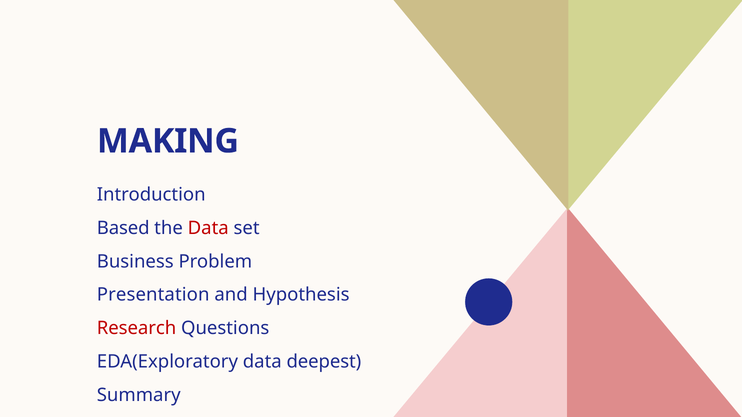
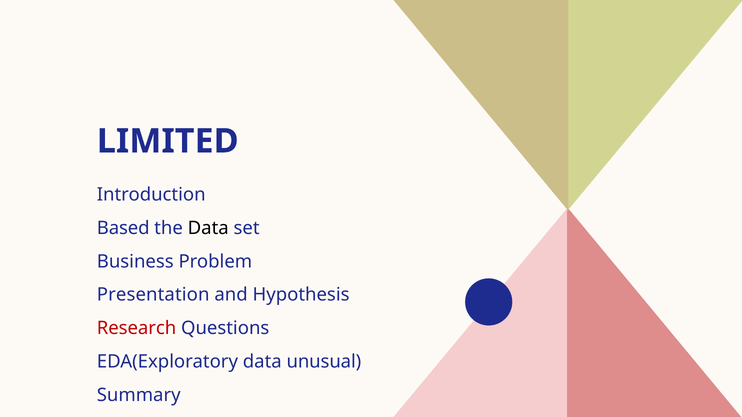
MAKING: MAKING -> LIMITED (168, 141)
Data colour: red -> black (208, 228)
deepest: deepest -> unusual (324, 362)
